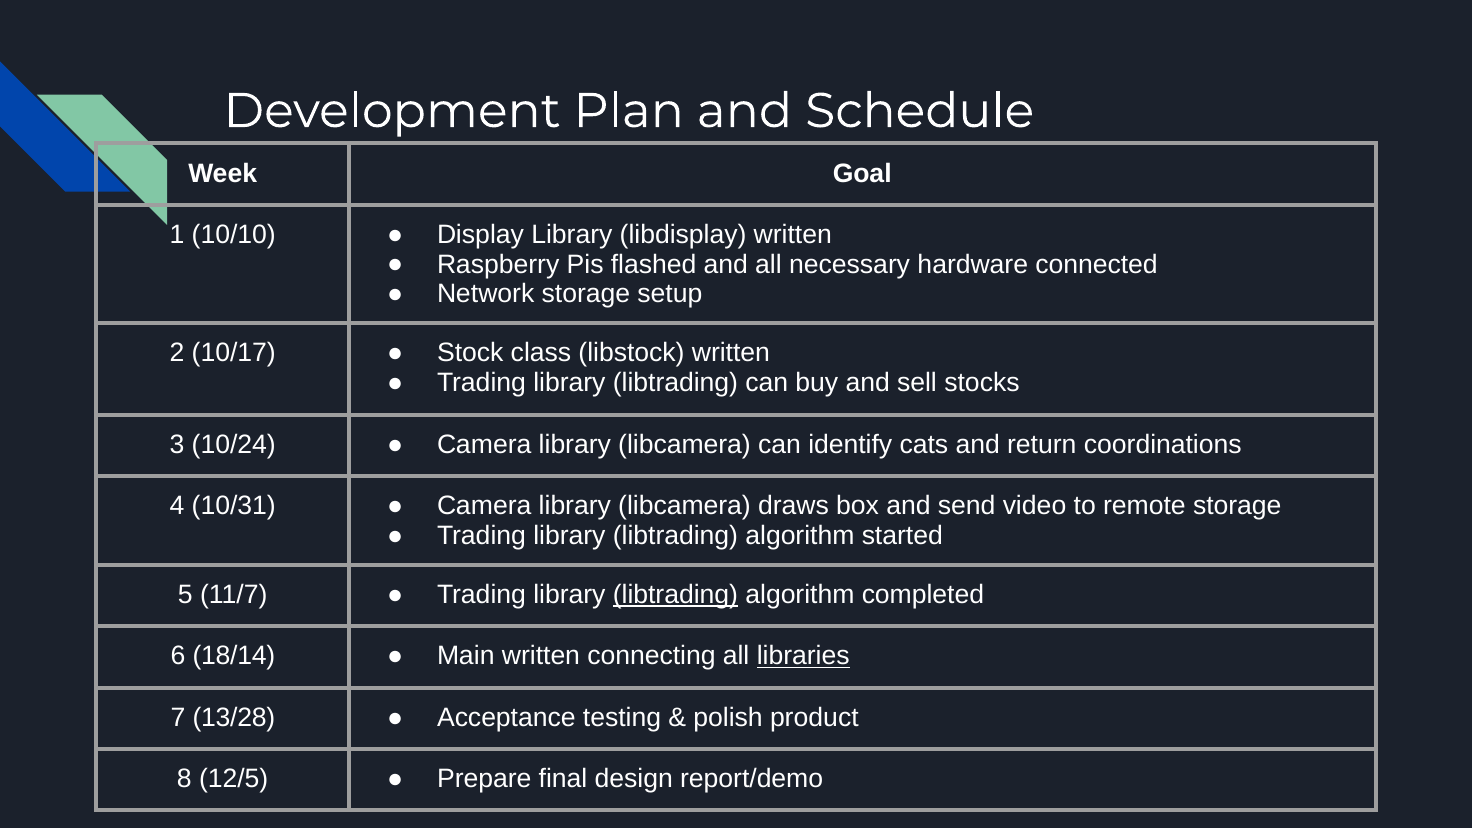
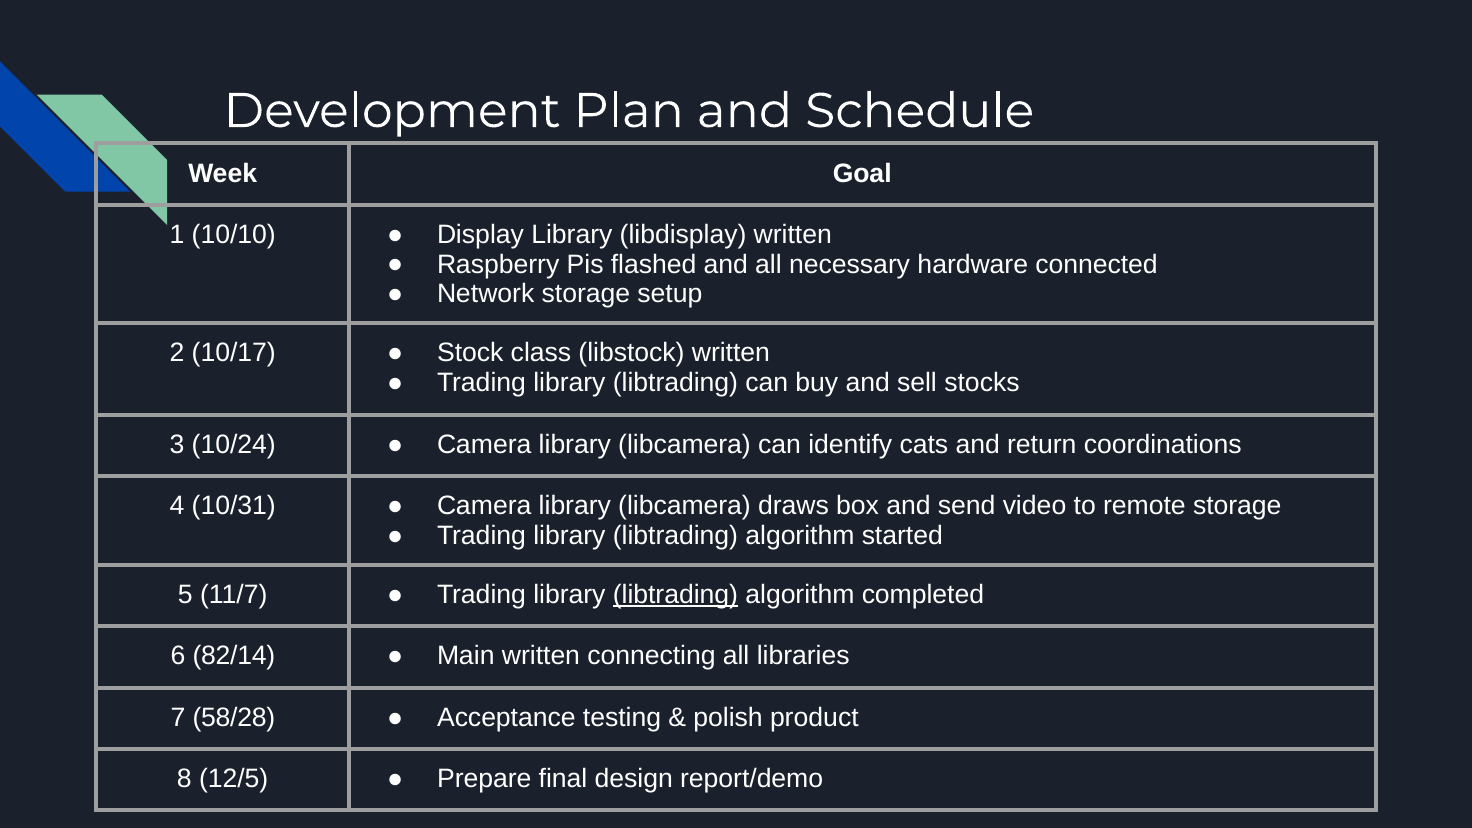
18/14: 18/14 -> 82/14 (234, 656)
libraries underline: present -> none (803, 656)
13/28: 13/28 -> 58/28 (234, 717)
